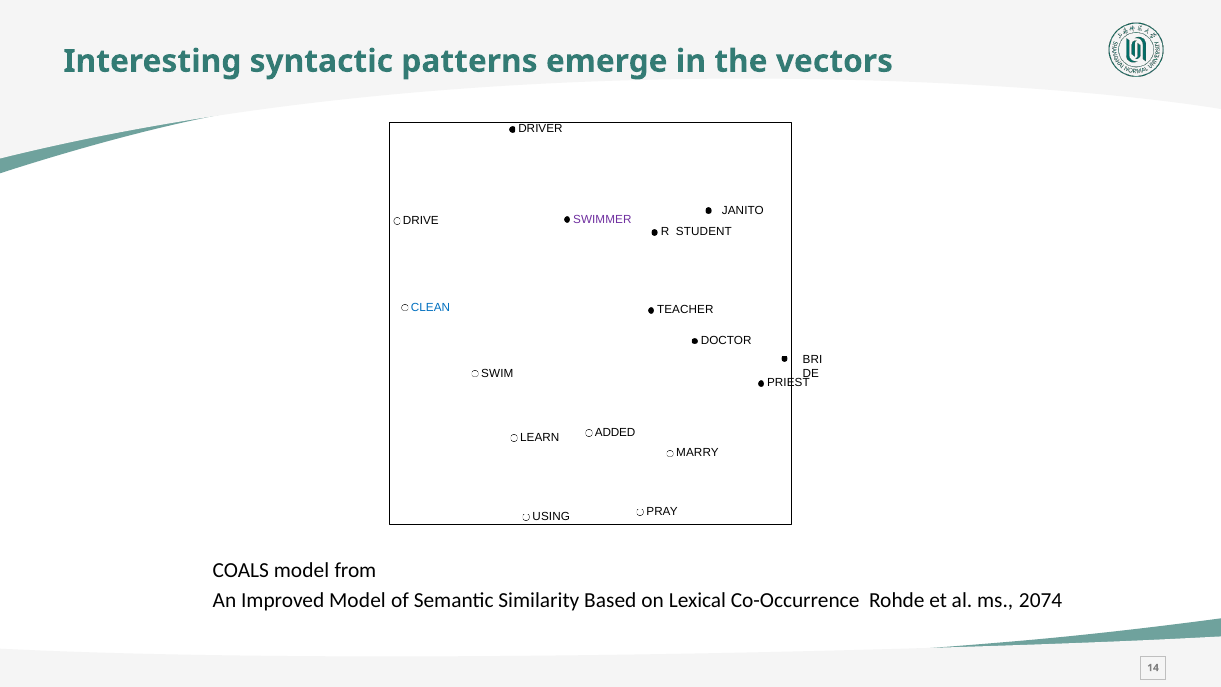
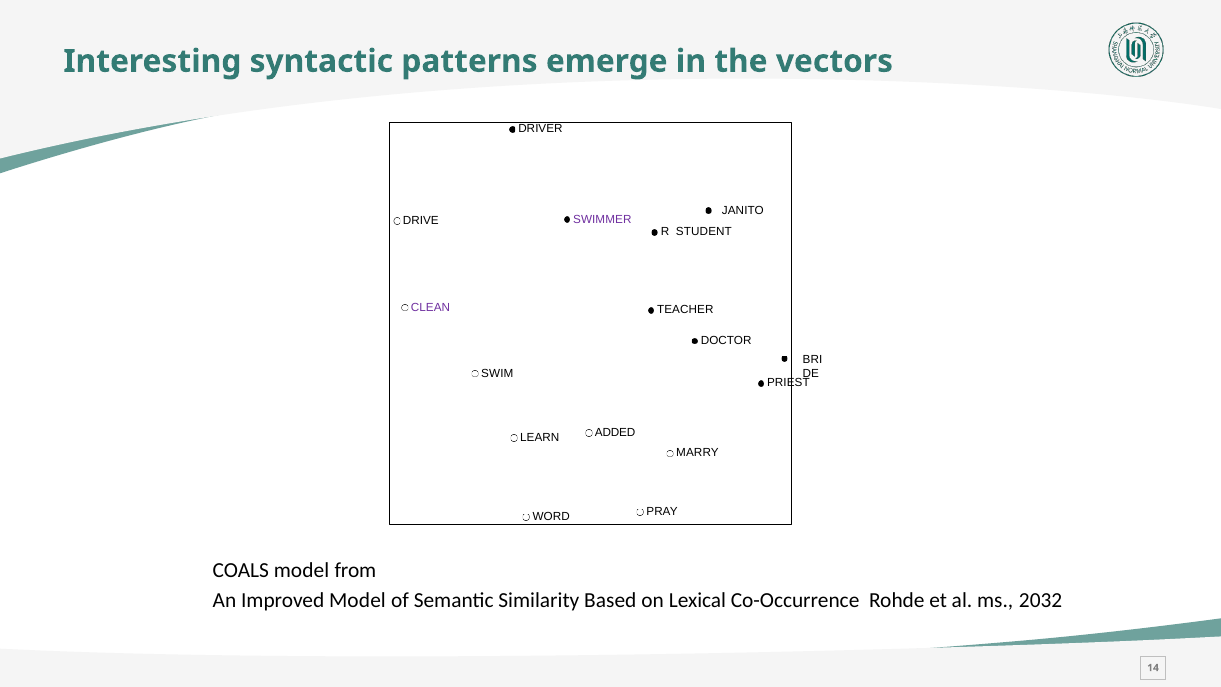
CLEAN colour: blue -> purple (430, 307)
USING: USING -> WORD (551, 517)
2074: 2074 -> 2032 (1041, 601)
